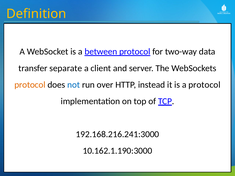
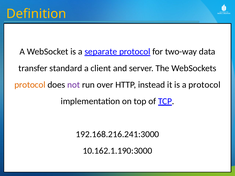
between: between -> separate (101, 52)
separate: separate -> standard (66, 68)
not colour: blue -> purple (74, 85)
